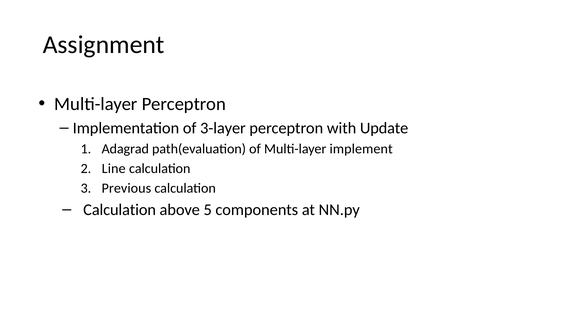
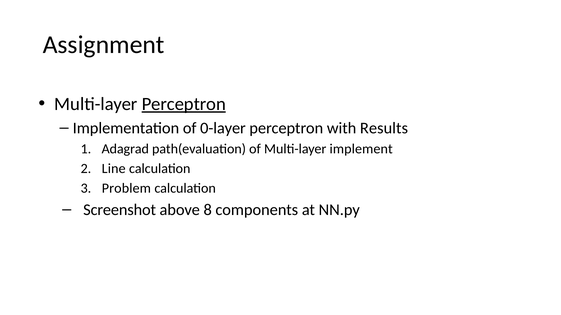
Perceptron underline: none -> present (184, 104)
3-layer: 3-layer -> 0-layer (223, 128)
Update: Update -> Results (384, 128)
Previous: Previous -> Problem (126, 188)
Calculation: Calculation -> Screenshot (120, 210)
5: 5 -> 8 (208, 210)
